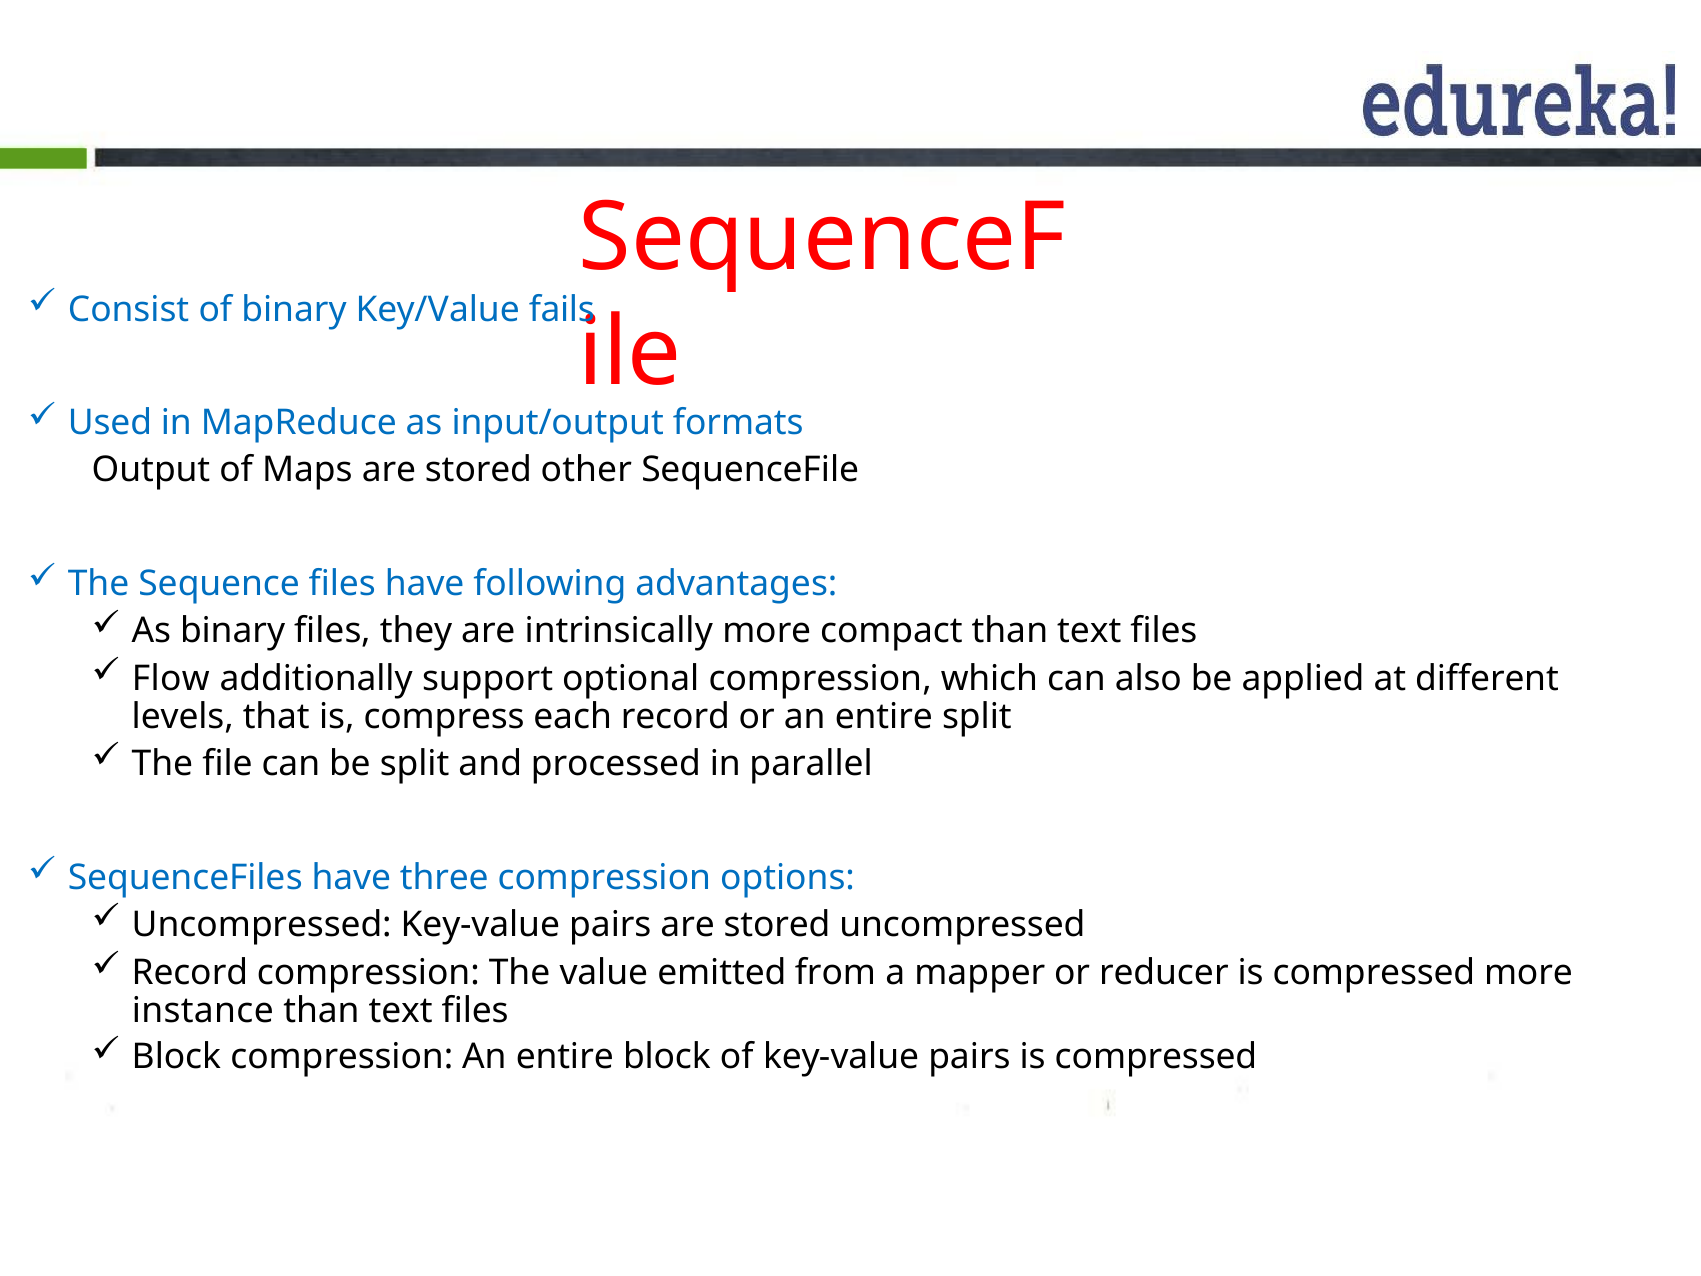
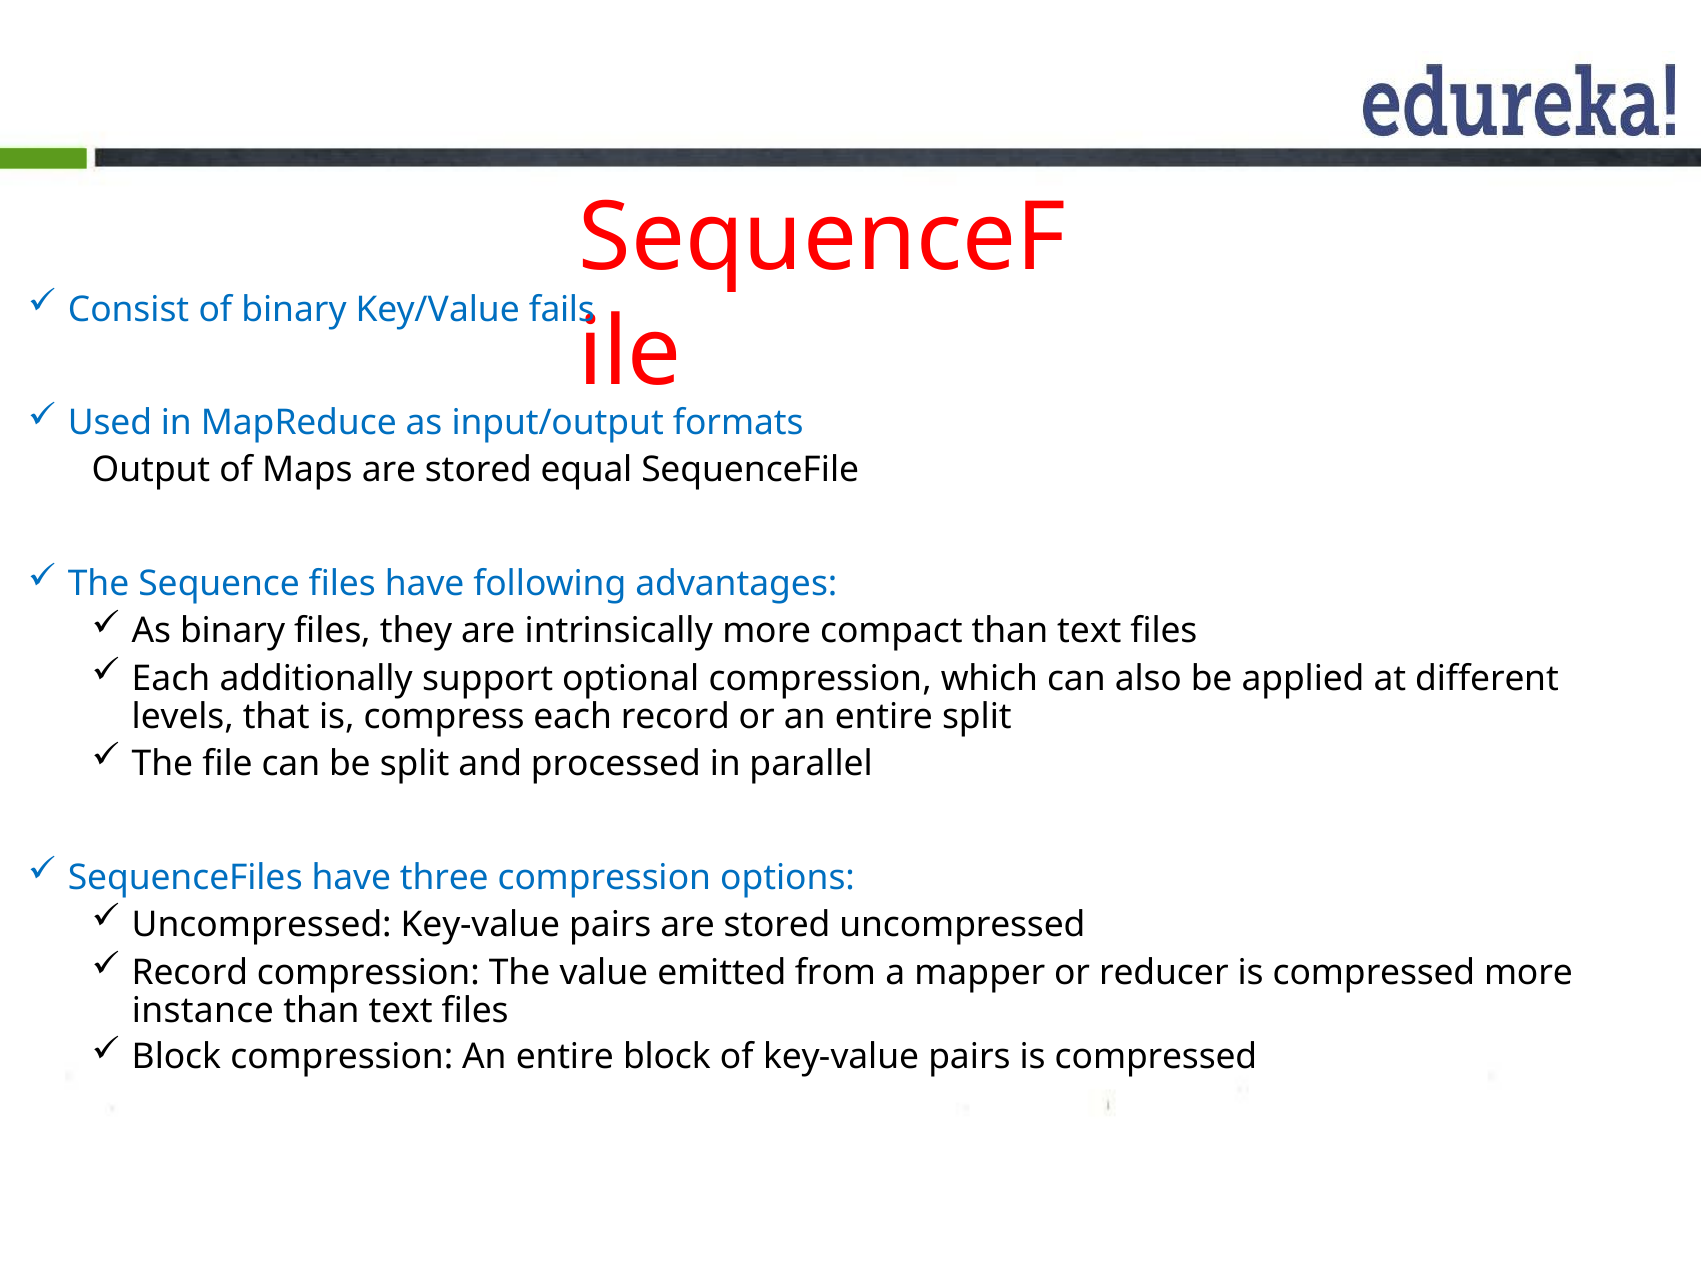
other: other -> equal (587, 470)
Flow: Flow -> Each (171, 679)
